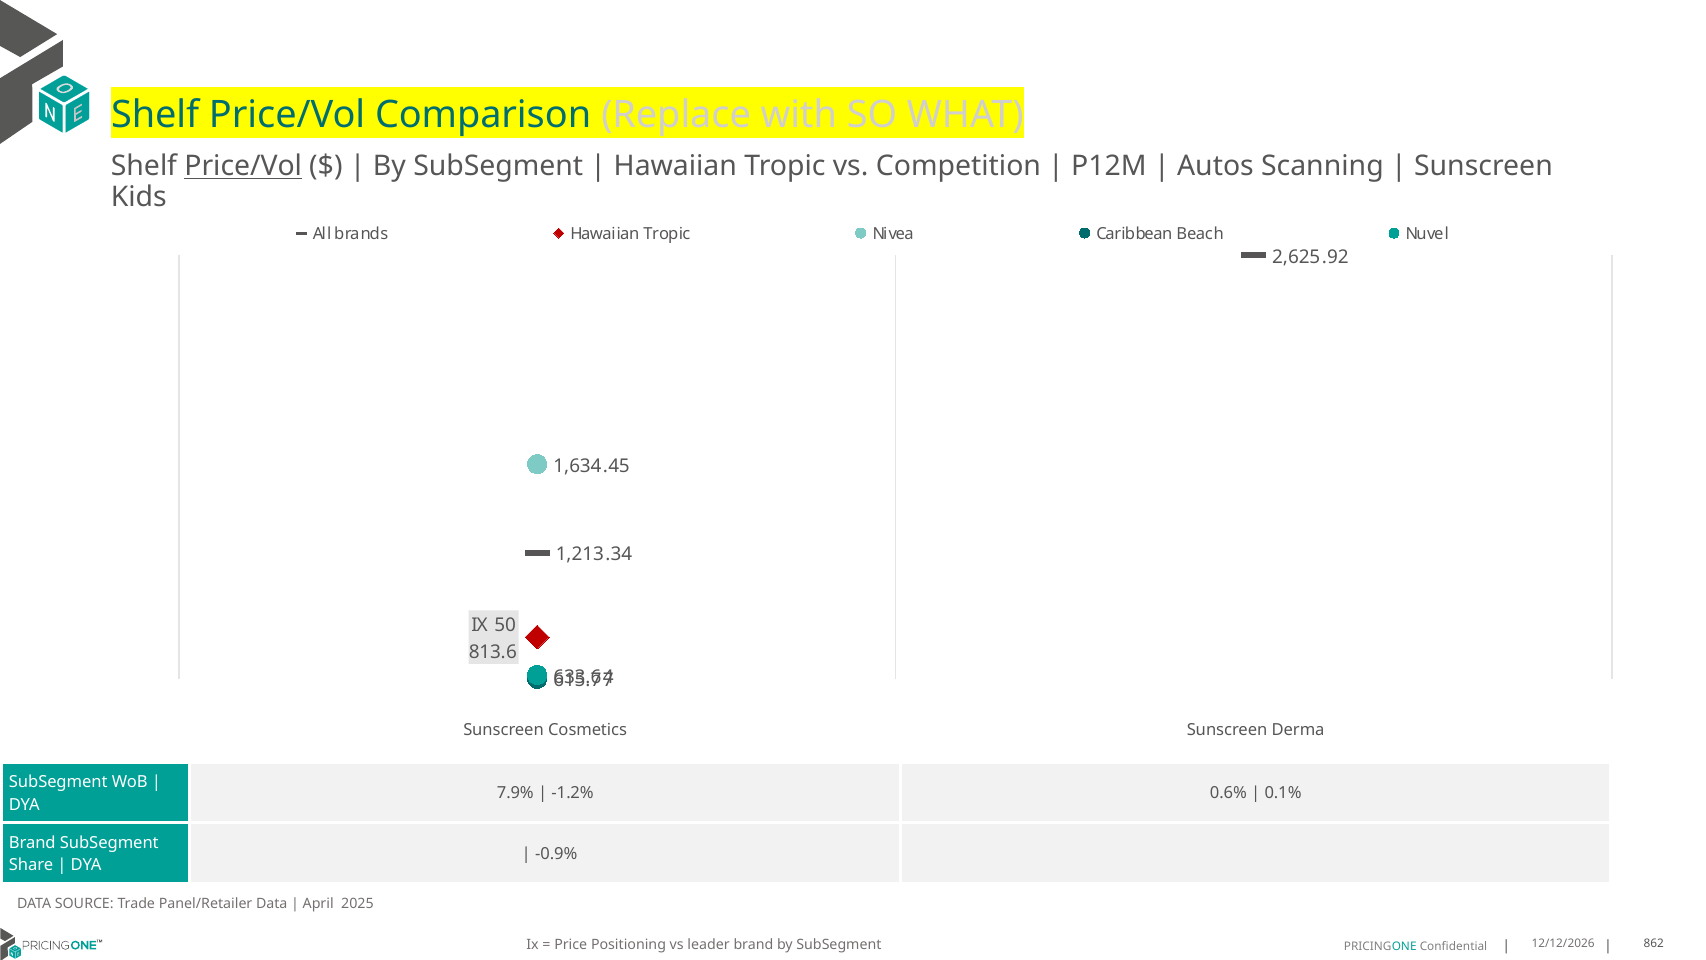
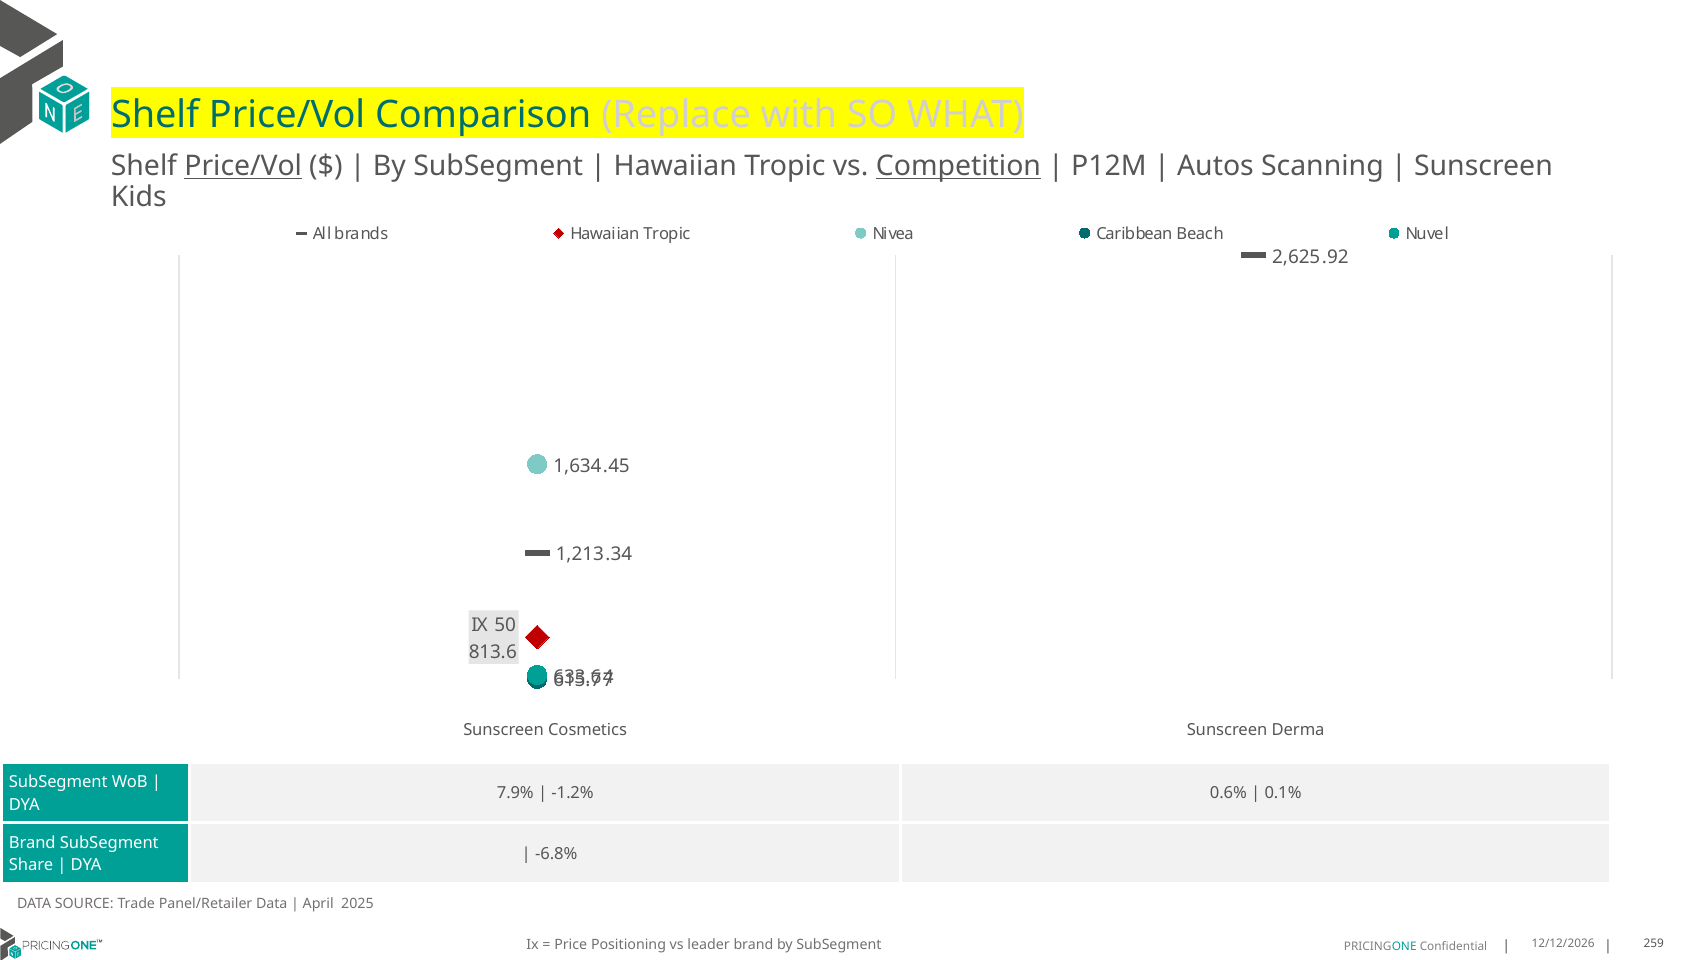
Competition underline: none -> present (958, 166)
-0.9%: -0.9% -> -6.8% (556, 854)
862: 862 -> 259 (1654, 944)
